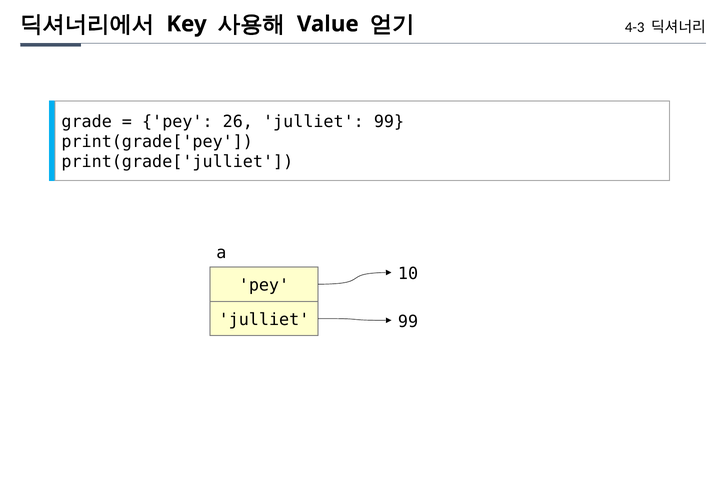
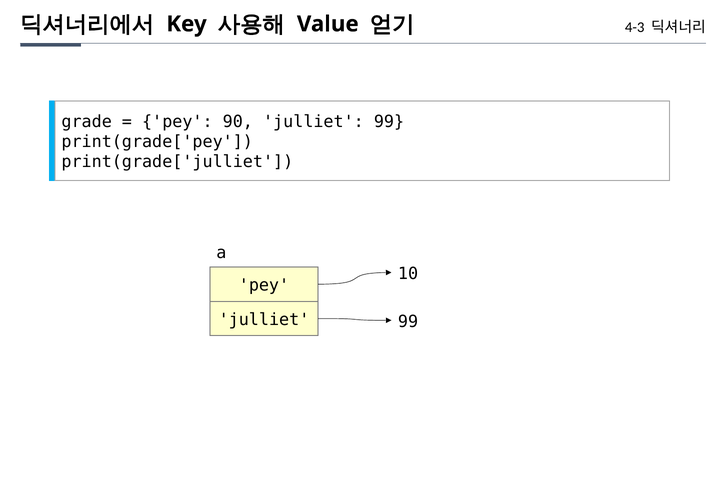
26: 26 -> 90 (238, 122)
